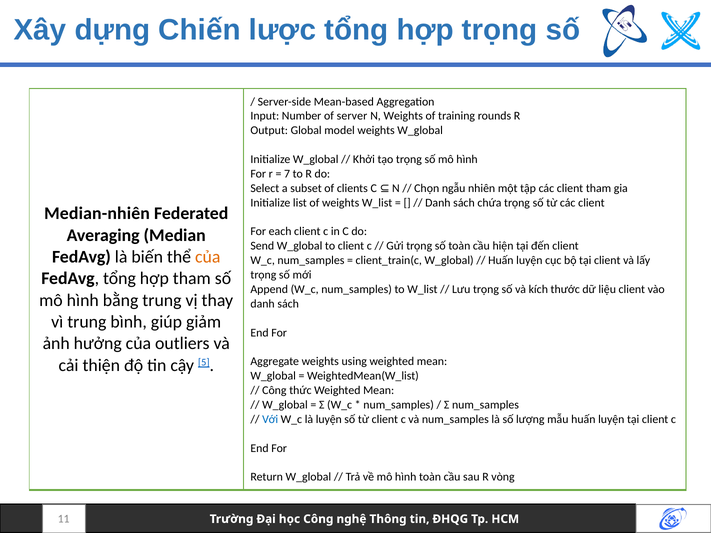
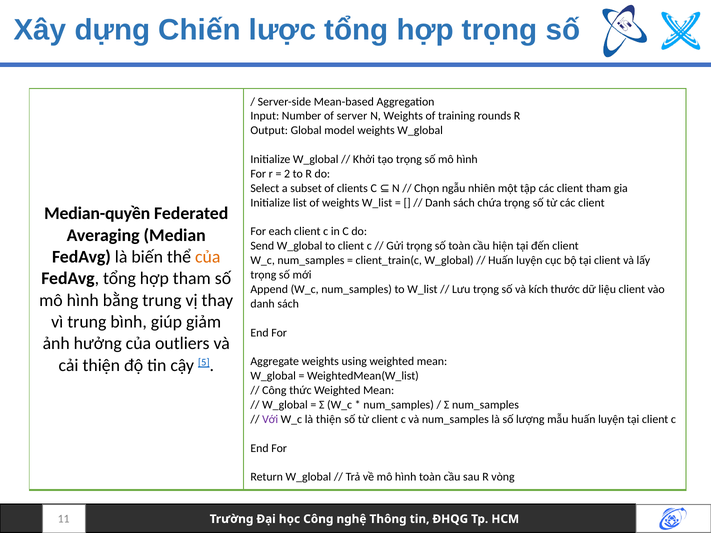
7: 7 -> 2 (287, 174)
Median-nhiên: Median-nhiên -> Median-quyền (97, 214)
Với colour: blue -> purple (270, 419)
là luyện: luyện -> thiện (329, 419)
